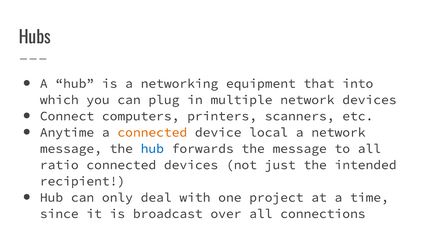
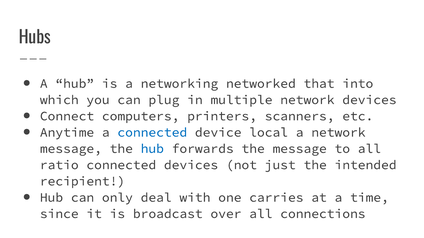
equipment: equipment -> networked (261, 84)
connected colour: orange -> blue (152, 133)
project: project -> carries (276, 198)
